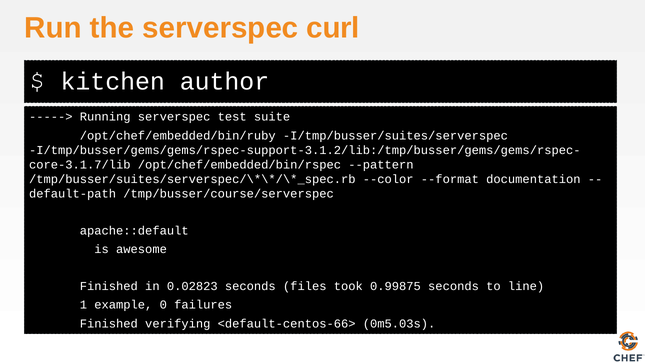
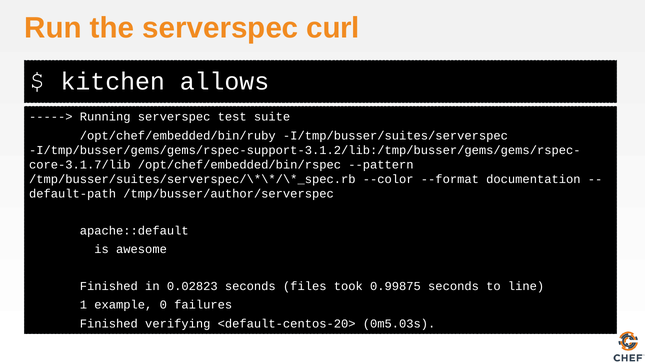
author: author -> allows (224, 81)
/tmp/busser/course/serverspec: /tmp/busser/course/serverspec -> /tmp/busser/author/serverspec (229, 194)
<default-centos-66>: <default-centos-66> -> <default-centos-20> (287, 323)
